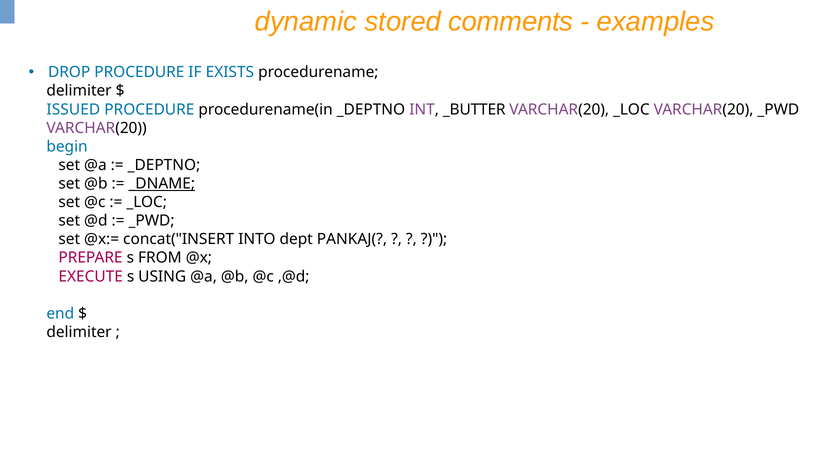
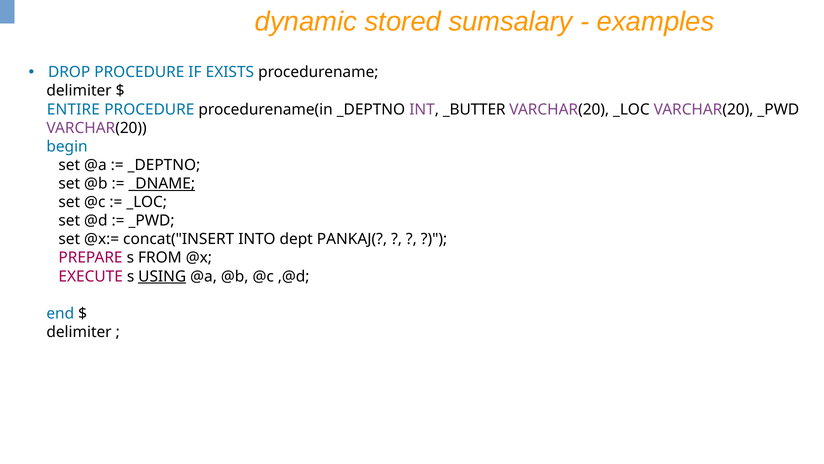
comments: comments -> sumsalary (511, 21)
ISSUED: ISSUED -> ENTIRE (73, 109)
USING underline: none -> present (162, 276)
